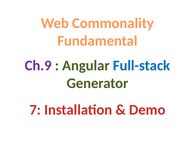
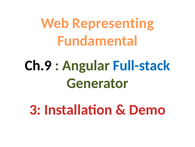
Commonality: Commonality -> Representing (113, 23)
Ch.9 colour: purple -> black (38, 65)
7: 7 -> 3 (35, 109)
